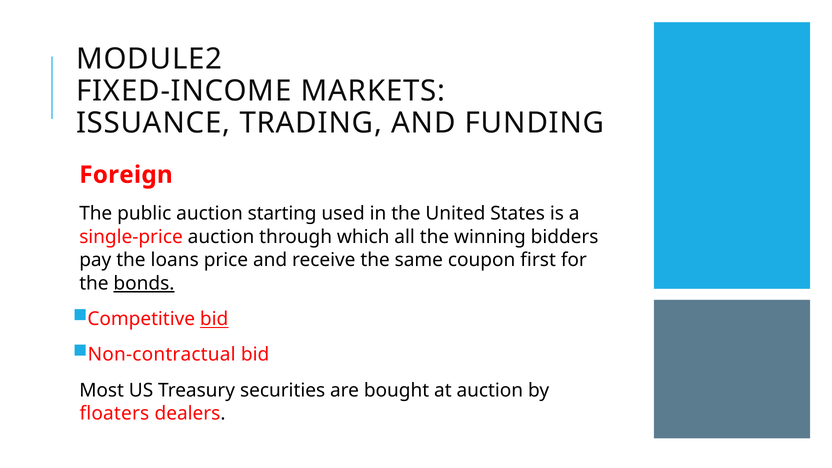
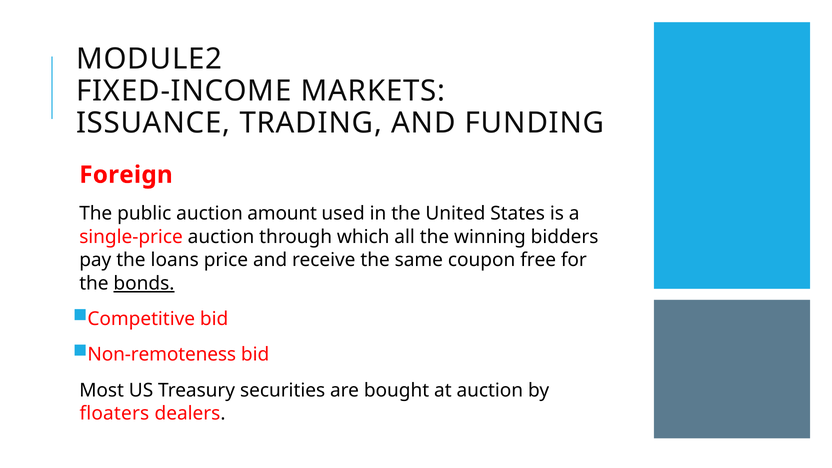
starting: starting -> amount (282, 213)
first: first -> free (538, 260)
bid underline: present -> none (214, 319)
Non-contractual: Non-contractual -> Non-remoteness (162, 355)
